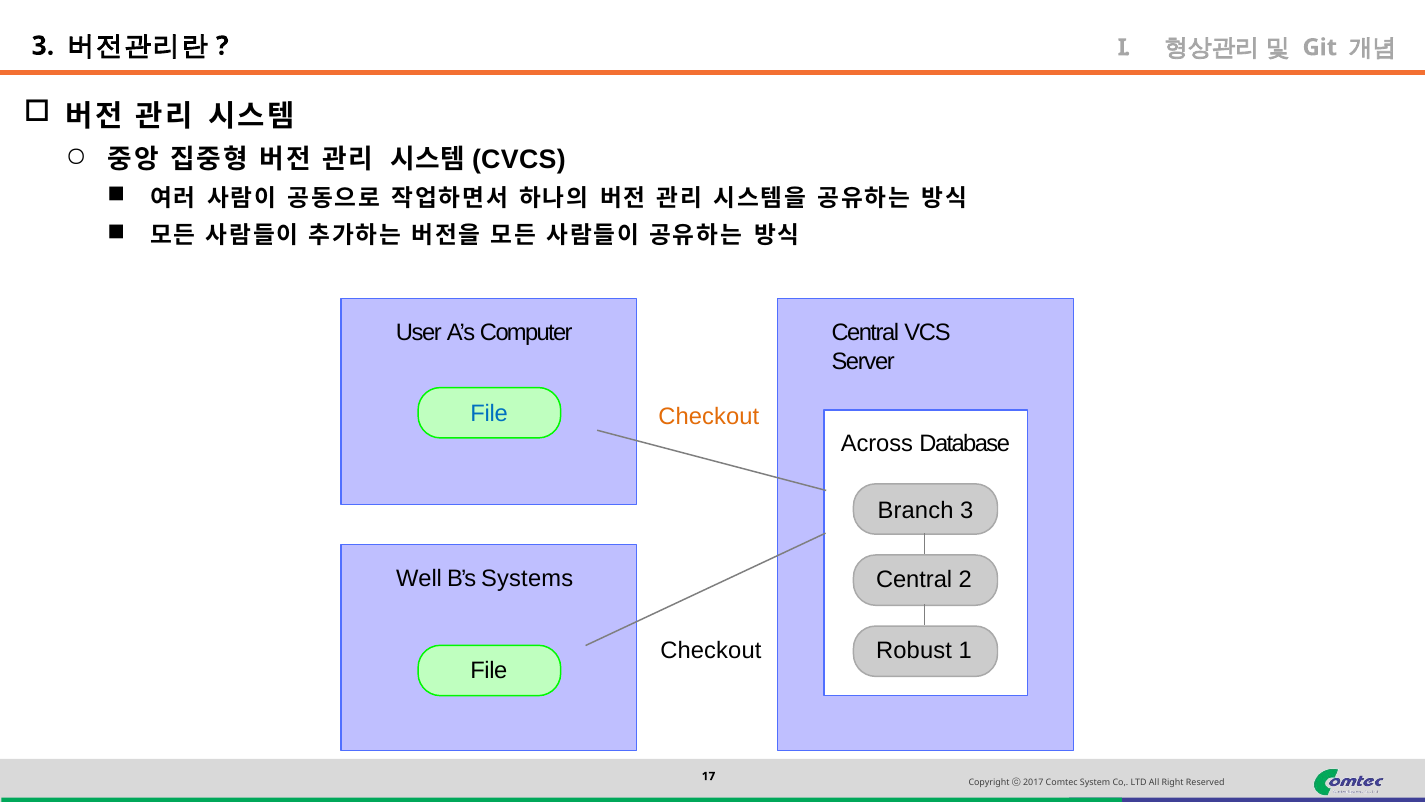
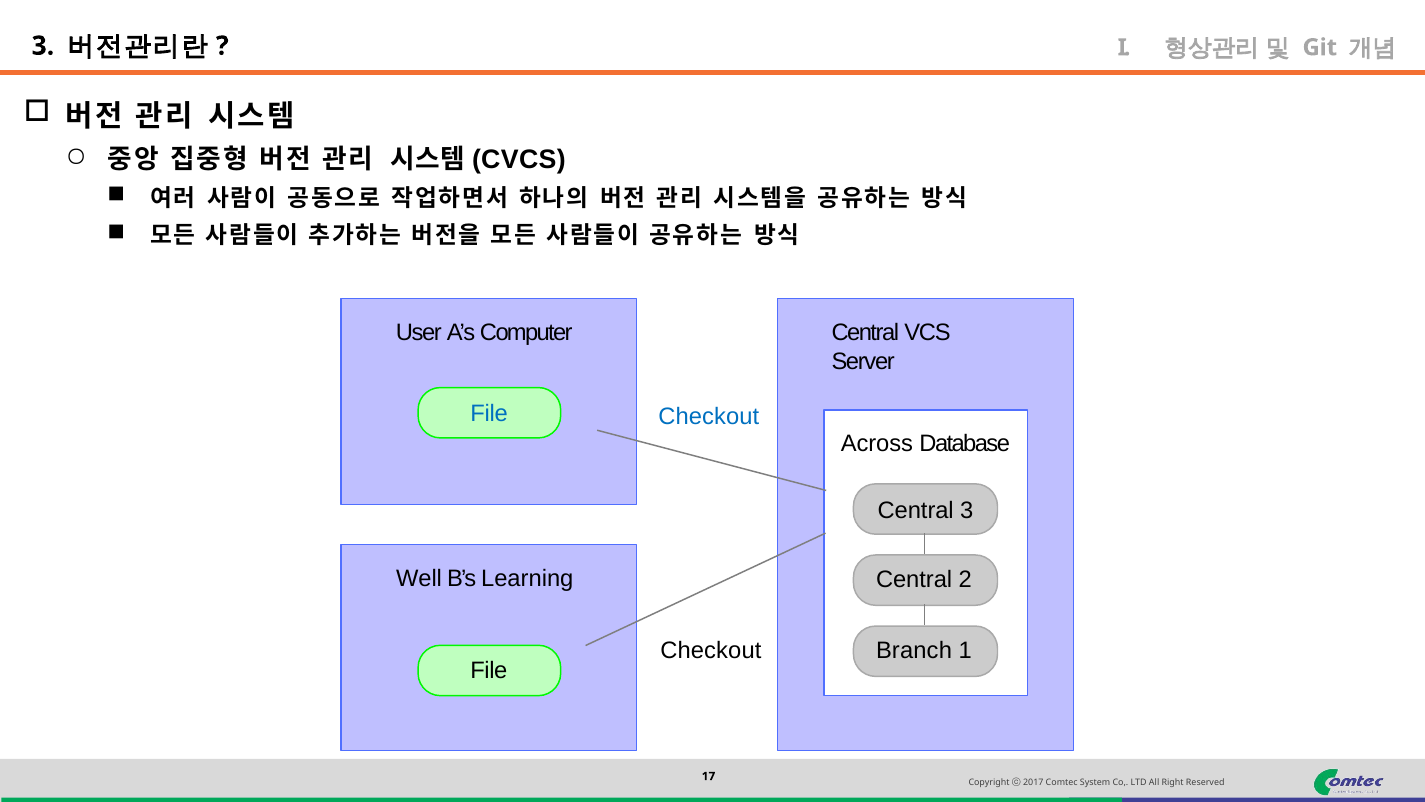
Checkout colour: orange -> blue (709, 416)
Branch: Branch -> Central (916, 510)
Systems: Systems -> Learning (527, 579)
Robust: Robust -> Branch (914, 650)
